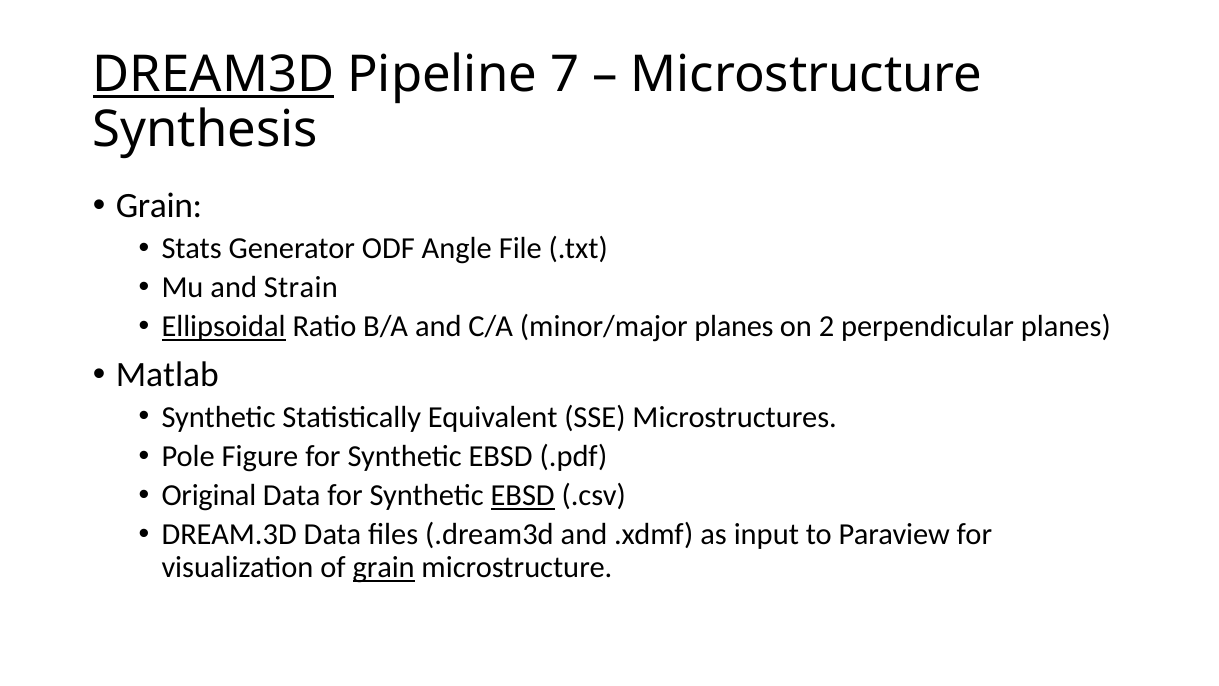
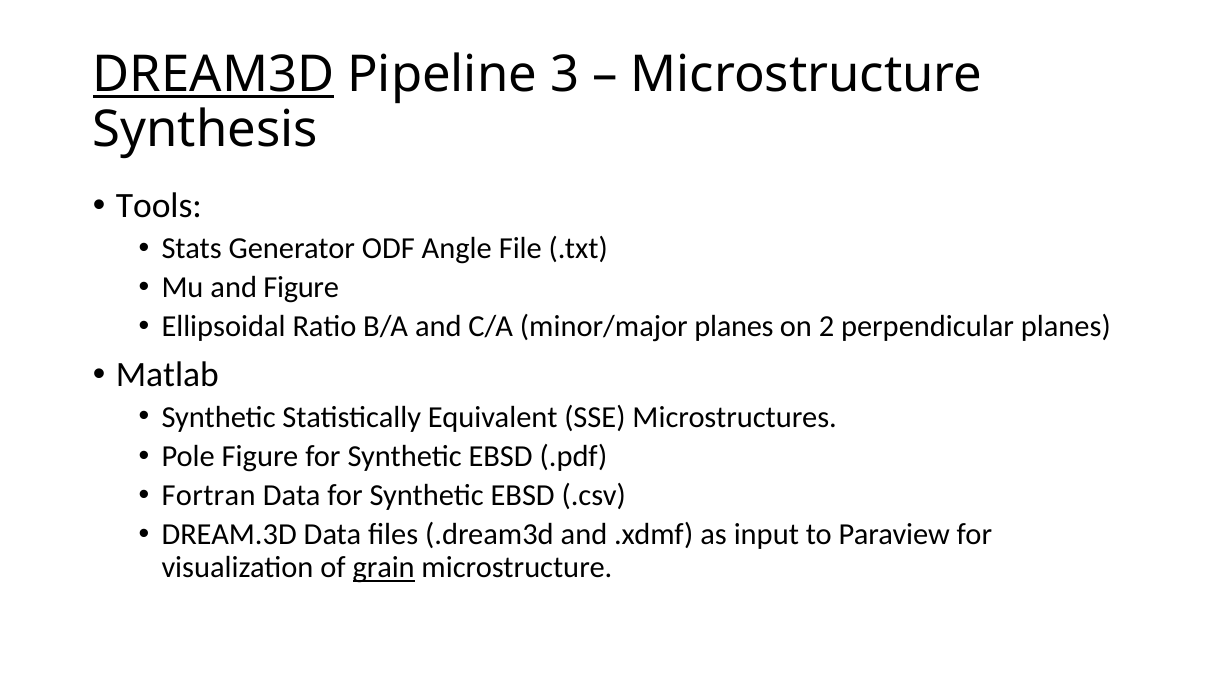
7: 7 -> 3 (565, 75)
Grain: Grain -> Tools (159, 206)
and Strain: Strain -> Figure (301, 287)
Ellipsoidal underline: present -> none (224, 327)
Original: Original -> Fortran (209, 495)
EBSD underline: present -> none (523, 495)
